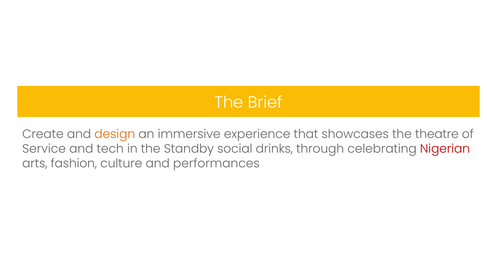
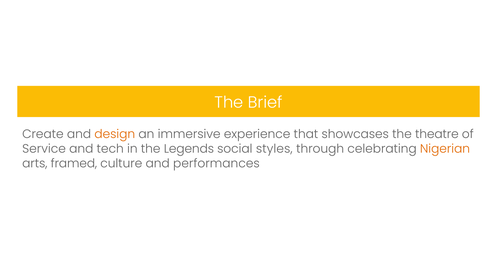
Standby: Standby -> Legends (189, 149)
drinks: drinks -> styles (274, 149)
Nigerian colour: red -> orange (445, 149)
fashion: fashion -> framed (74, 163)
